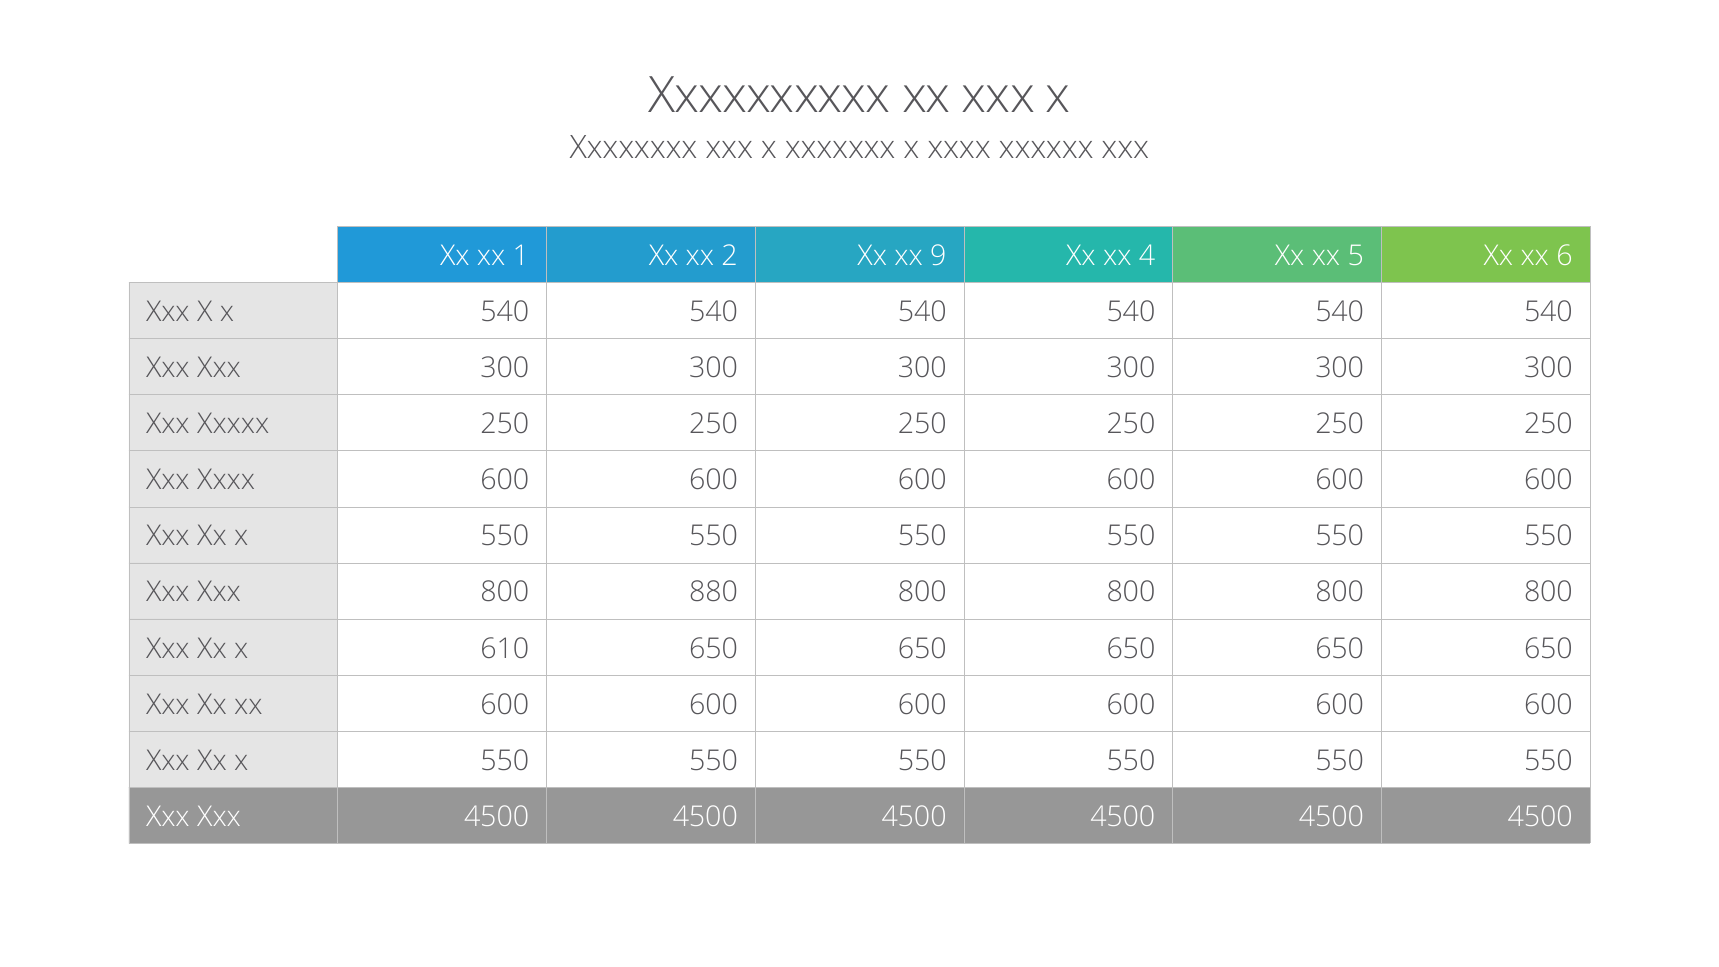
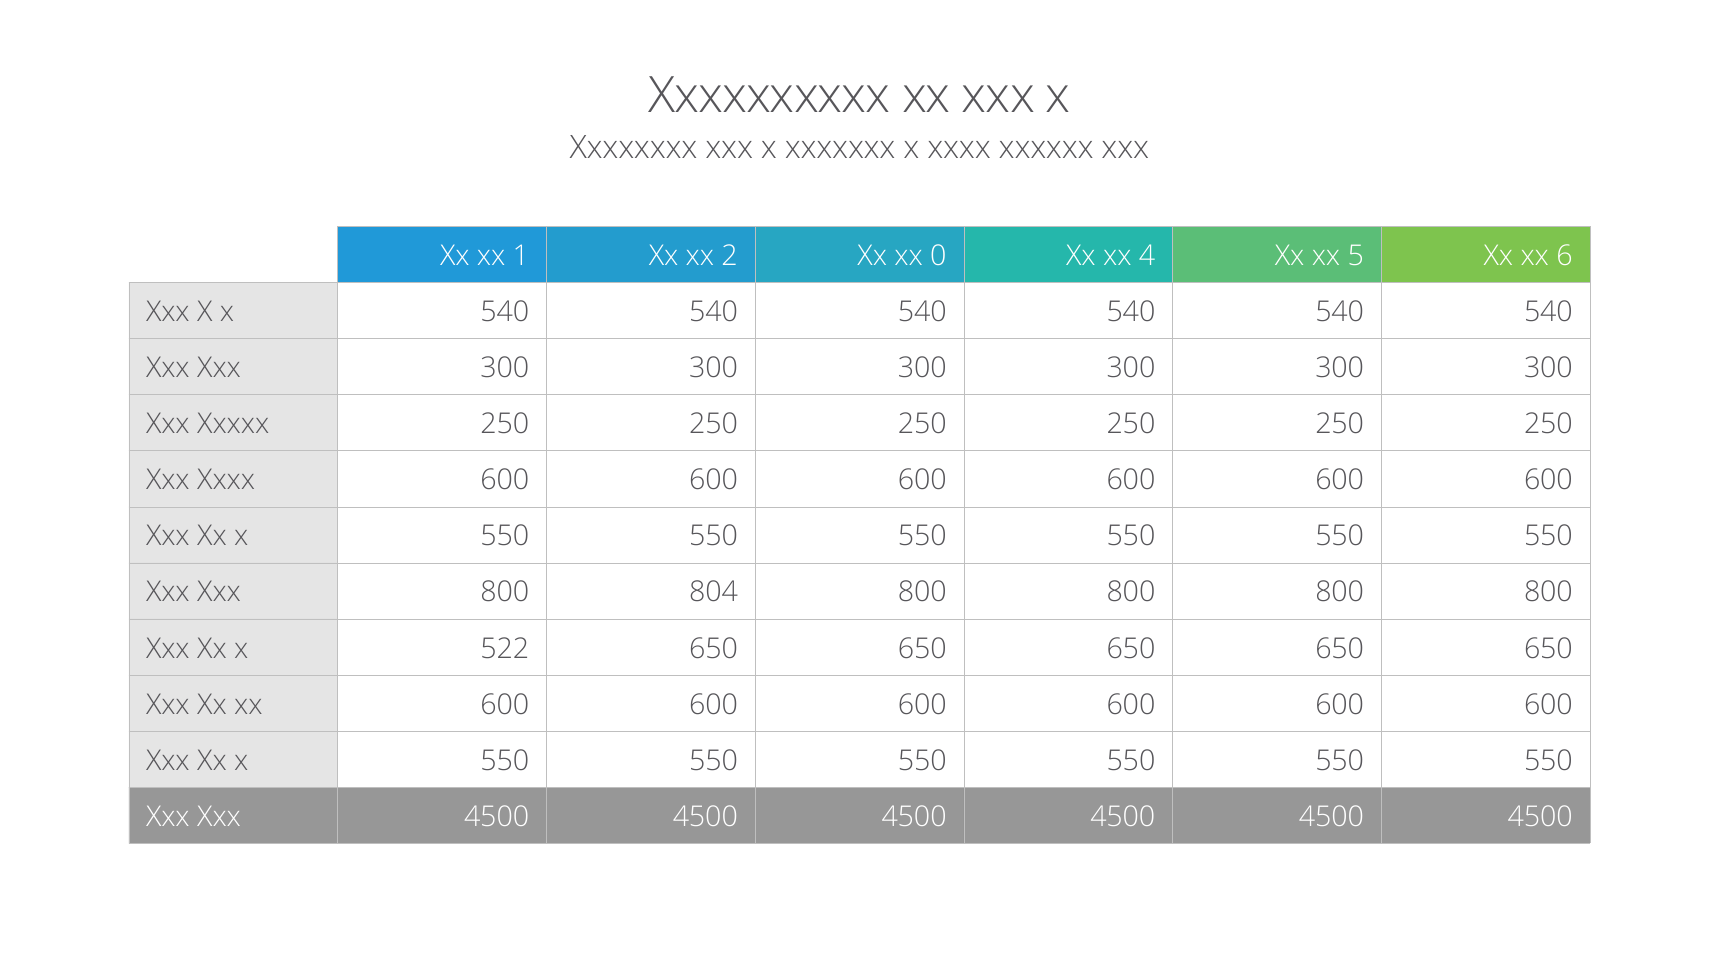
9: 9 -> 0 (938, 256)
880: 880 -> 804 (714, 592)
610: 610 -> 522 (505, 649)
